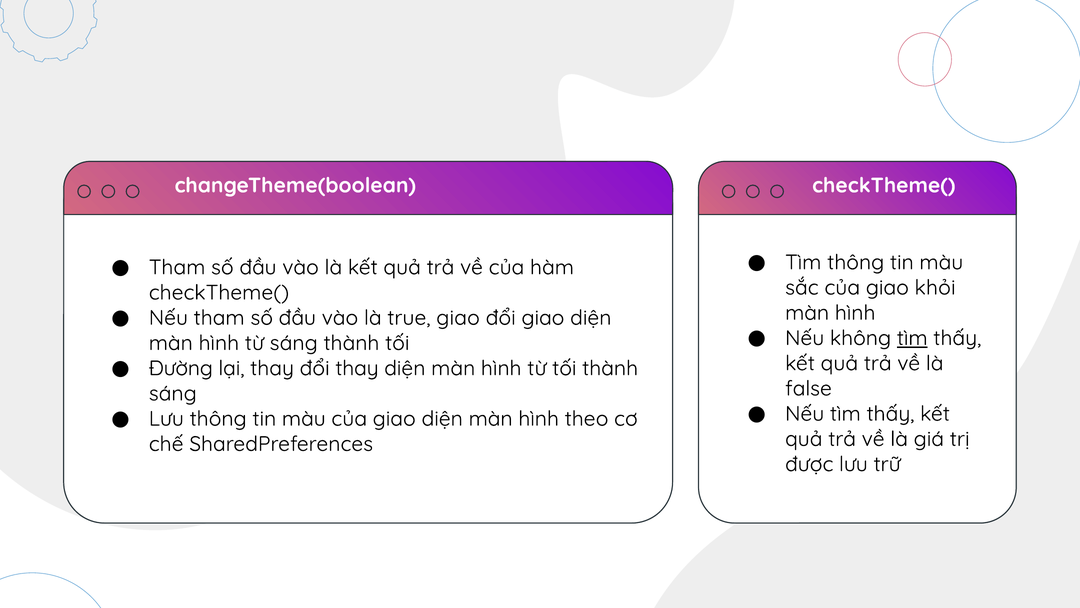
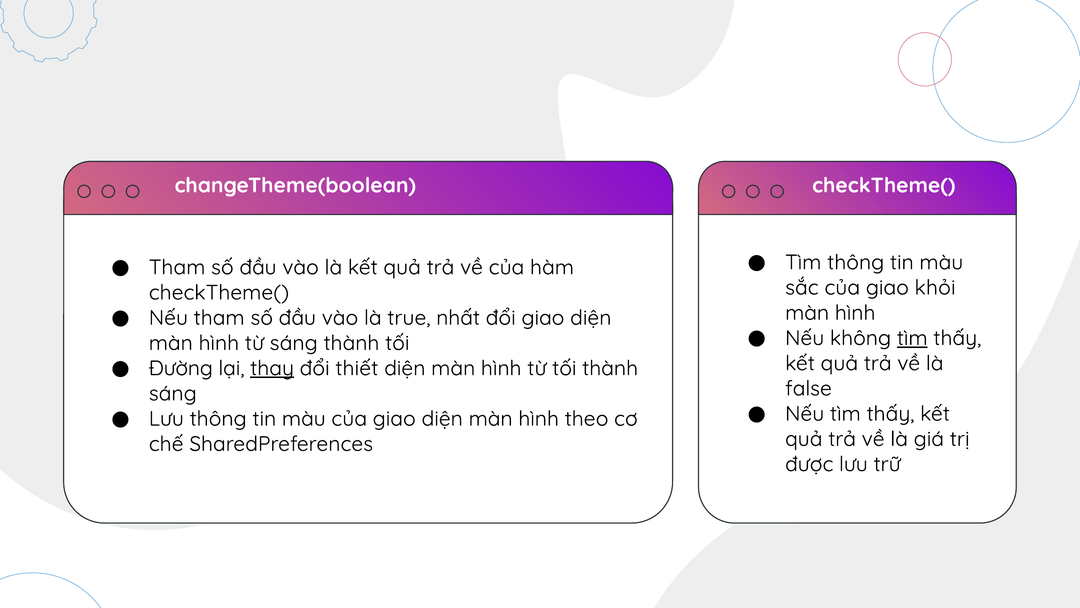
true giao: giao -> nhất (458, 318)
thay underline: none -> present (272, 368)
đổi thay: thay -> thiết (357, 368)
